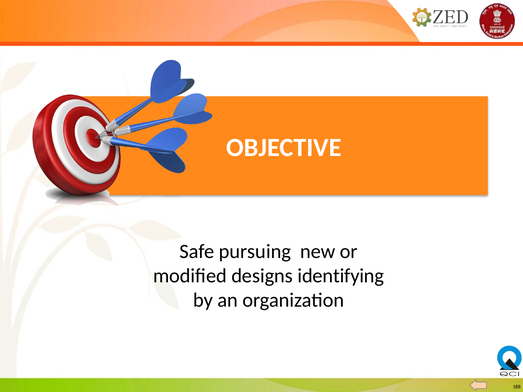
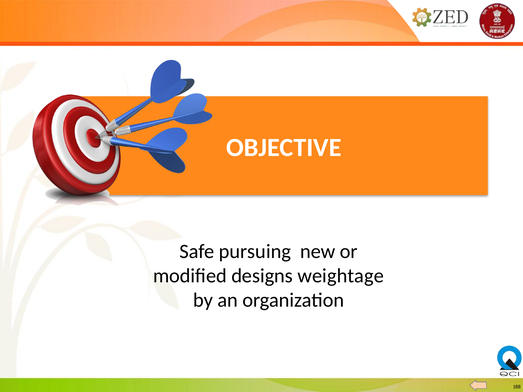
identifying: identifying -> weightage (341, 276)
